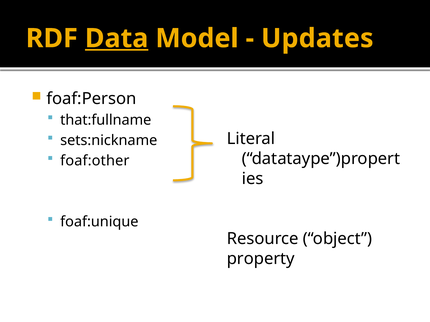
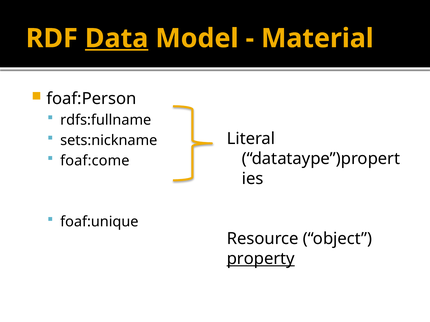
Updates: Updates -> Material (317, 38)
that:fullname: that:fullname -> rdfs:fullname (106, 120)
foaf:other: foaf:other -> foaf:come (95, 161)
property underline: none -> present (261, 259)
